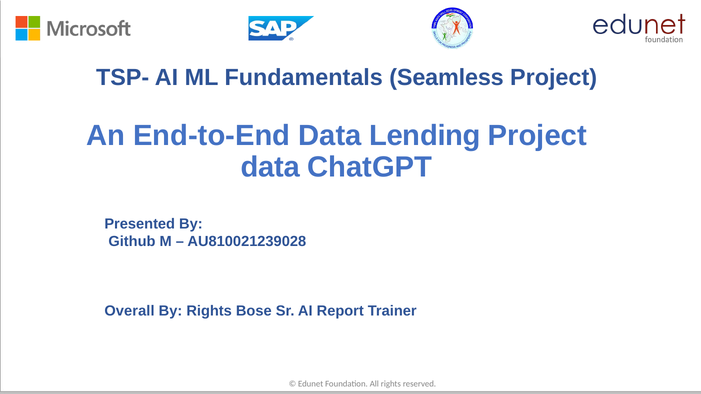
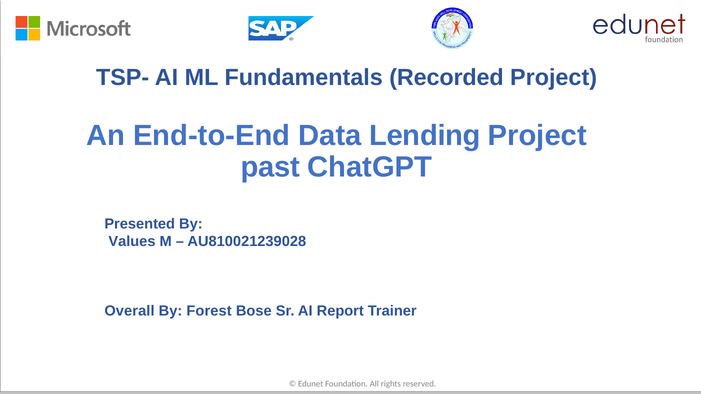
Seamless: Seamless -> Recorded (447, 78)
data: data -> past (270, 167)
Github: Github -> Values (132, 242)
By Rights: Rights -> Forest (209, 311)
